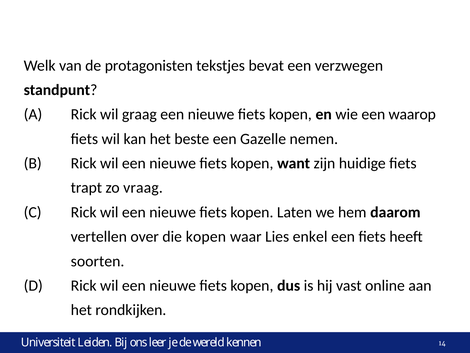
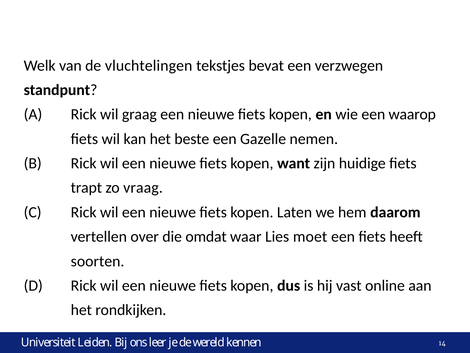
protagonisten: protagonisten -> vluchtelingen (149, 65)
die kopen: kopen -> omdat (206, 236)
enkel: enkel -> moet (310, 236)
